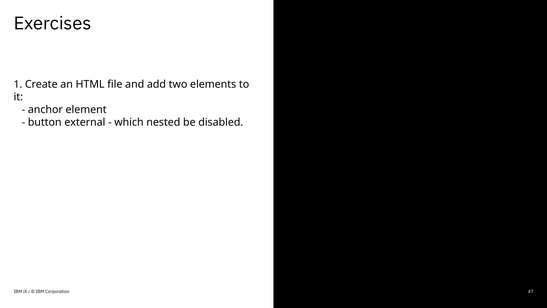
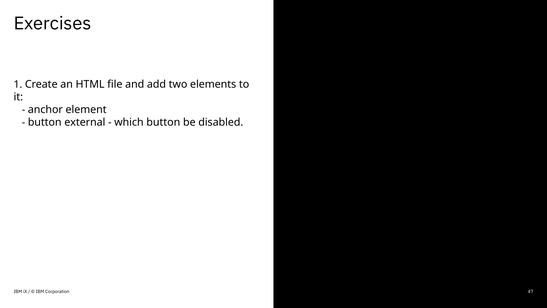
which nested: nested -> button (163, 122)
